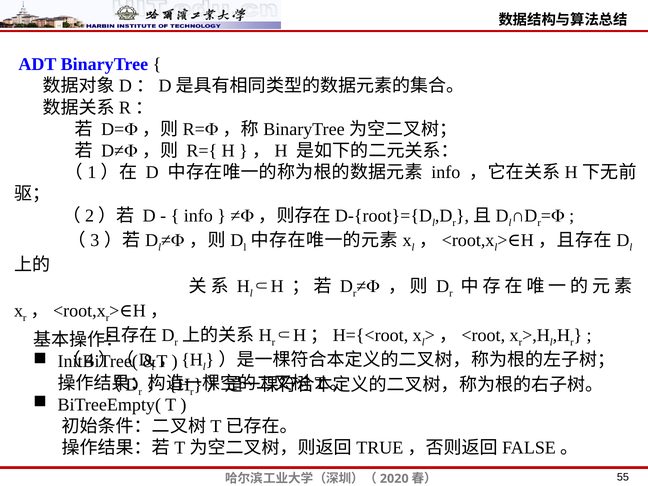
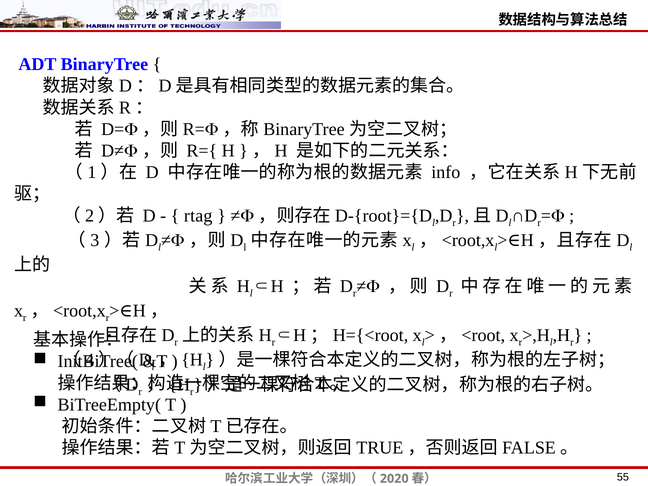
info: info -> rtag (198, 216)
